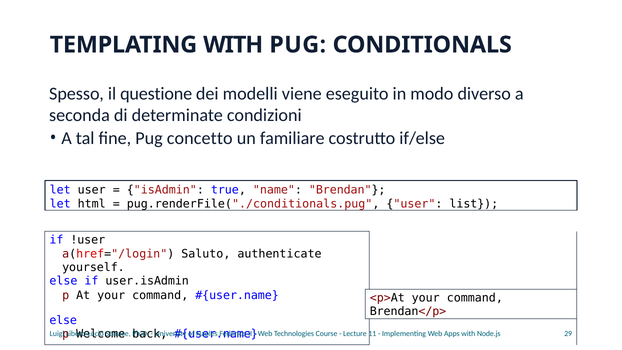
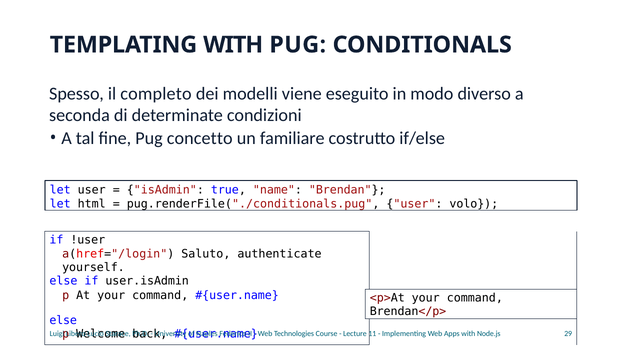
questione: questione -> completo (156, 94)
list: list -> volo (474, 204)
